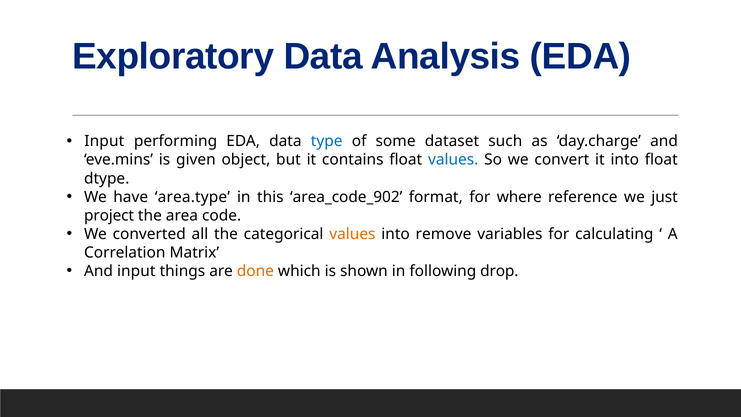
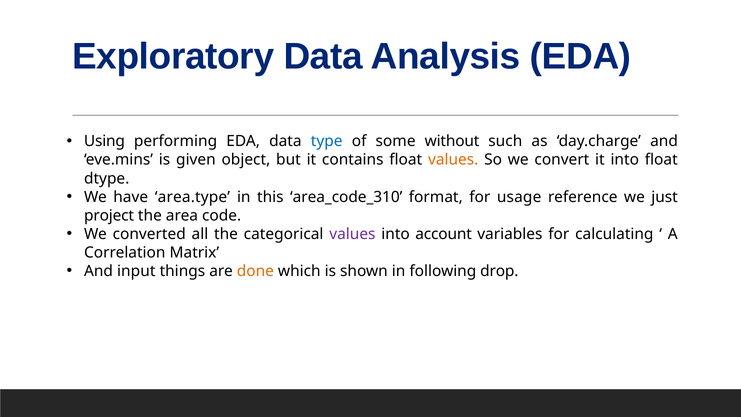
Input: Input -> Using (104, 141)
dataset: dataset -> without (452, 141)
values colour: blue -> orange (453, 160)
area_code_902: area_code_902 -> area_code_310 (346, 197)
where: where -> usage (519, 197)
values colour: orange -> purple (352, 234)
remove: remove -> account (444, 234)
